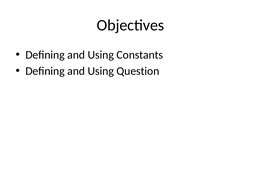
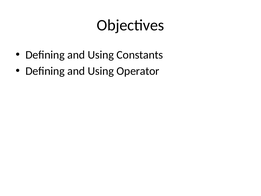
Question: Question -> Operator (138, 71)
